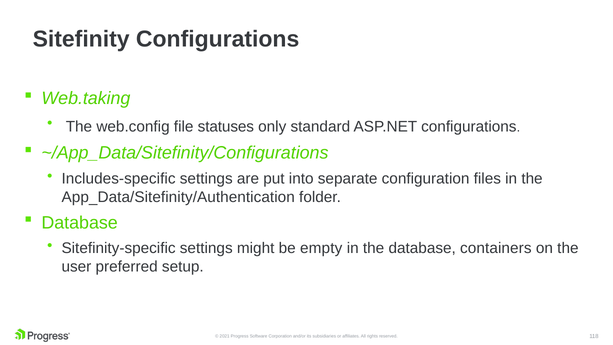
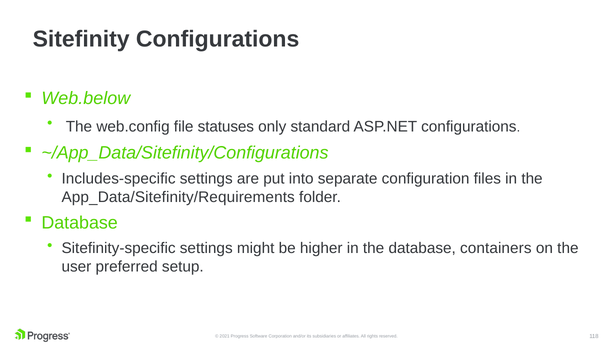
Web.taking: Web.taking -> Web.below (86, 99)
App_Data/Sitefinity/Authentication: App_Data/Sitefinity/Authentication -> App_Data/Sitefinity/Requirements (178, 197)
empty: empty -> higher (321, 248)
